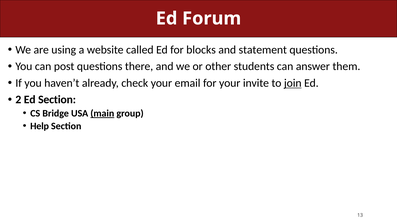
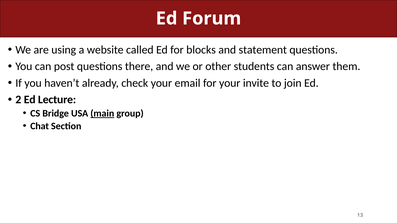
join underline: present -> none (293, 83)
Ed Section: Section -> Lecture (57, 100)
Help: Help -> Chat (40, 126)
